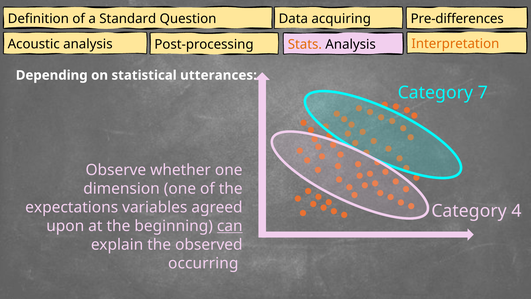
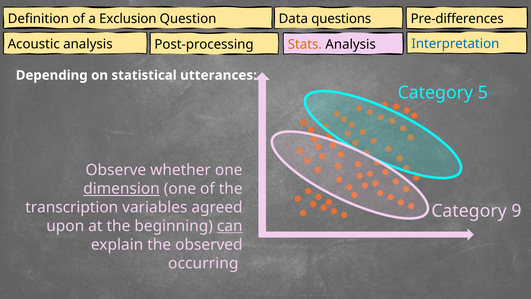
Standard: Standard -> Exclusion (128, 19)
acquiring: acquiring -> questions (341, 19)
Interpretation colour: orange -> blue (455, 44)
7: 7 -> 5 (483, 92)
dimension underline: none -> present (122, 189)
expectations: expectations -> transcription (72, 207)
4: 4 -> 9 (516, 211)
